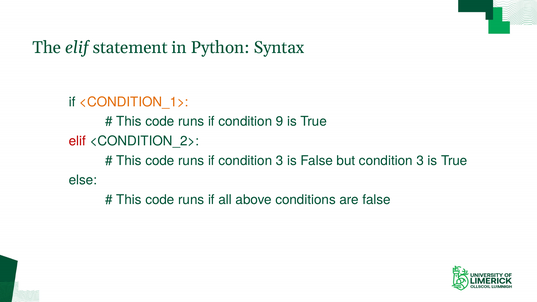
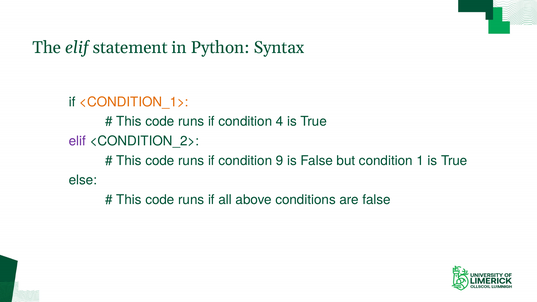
9: 9 -> 4 (280, 122)
elif colour: red -> purple (77, 141)
if condition 3: 3 -> 9 (280, 161)
but condition 3: 3 -> 1 (420, 161)
